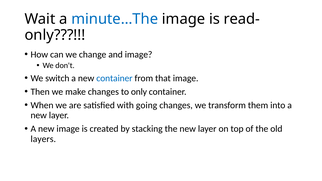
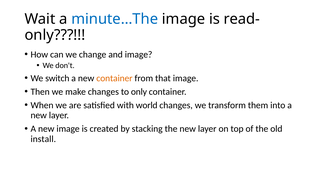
container colour: blue -> orange (114, 78)
going: going -> world (147, 105)
layers: layers -> install (43, 139)
